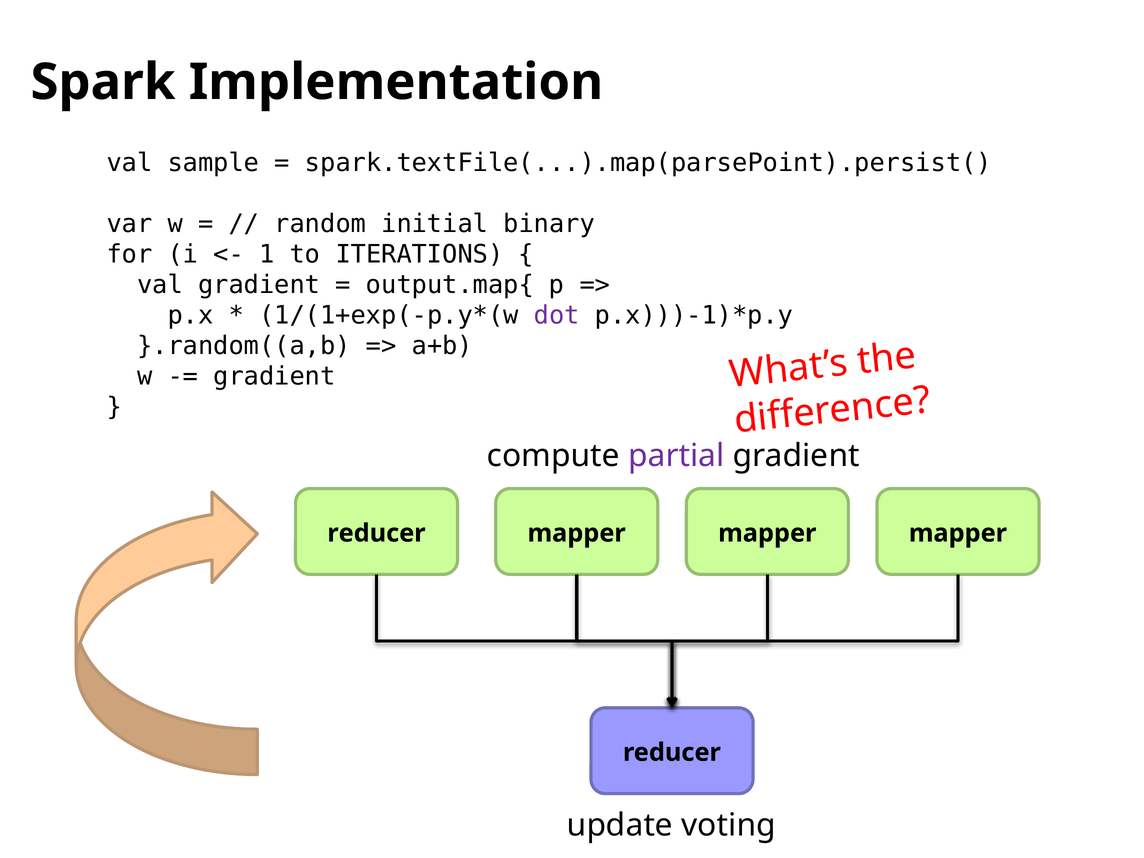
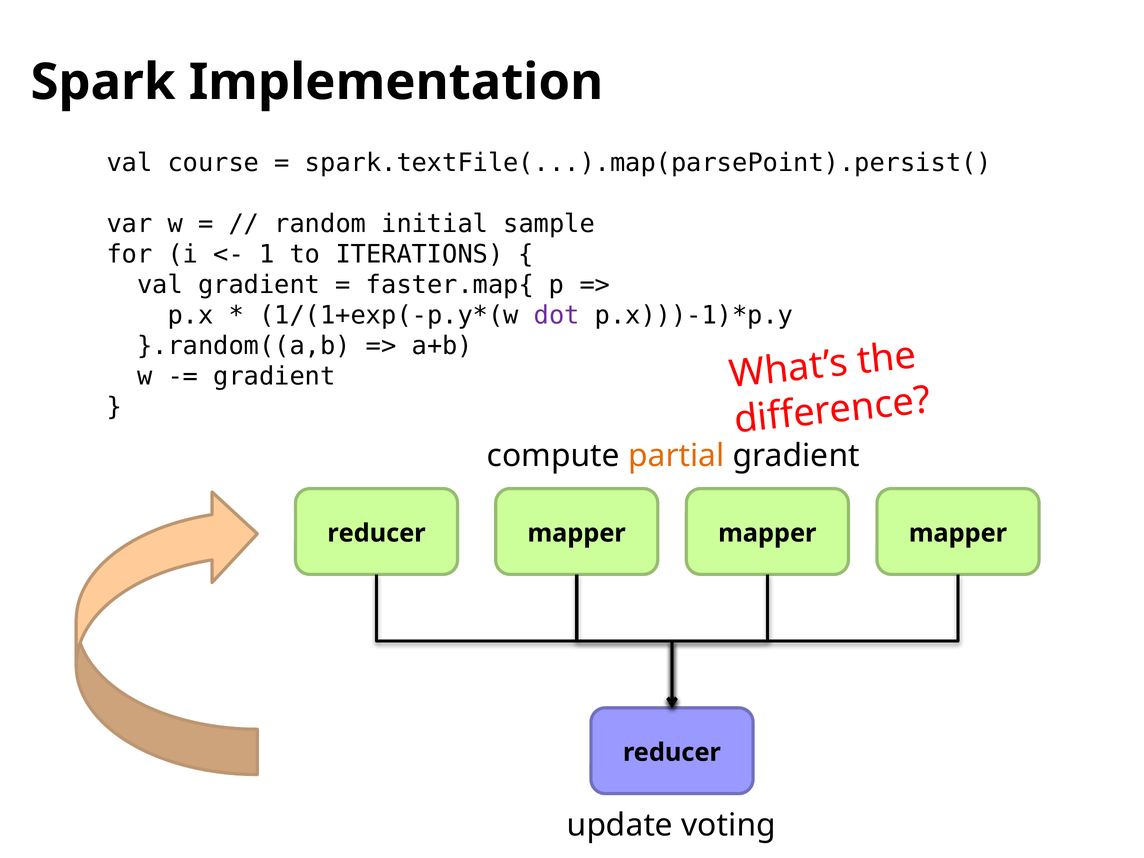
sample: sample -> course (213, 163)
binary: binary -> sample (549, 224)
output.map{: output.map{ -> faster.map{ (450, 285)
partial colour: purple -> orange (676, 456)
